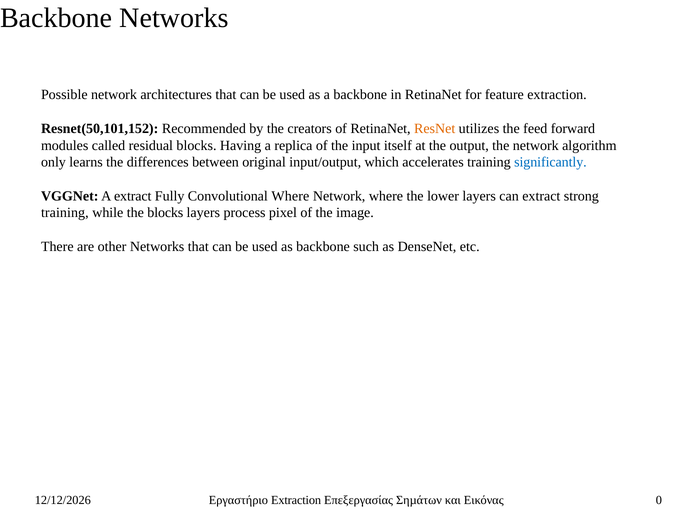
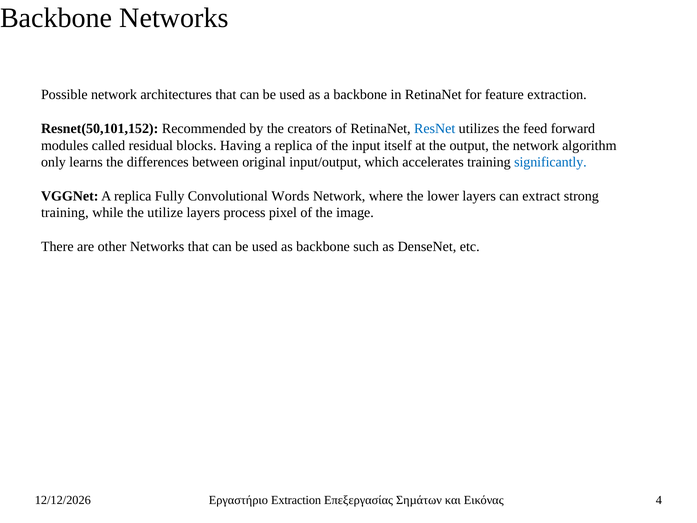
ResNet colour: orange -> blue (435, 128)
VGGNet A extract: extract -> replica (133, 196)
Convolutional Where: Where -> Words (290, 196)
the blocks: blocks -> utilize (165, 213)
0: 0 -> 4 (659, 500)
